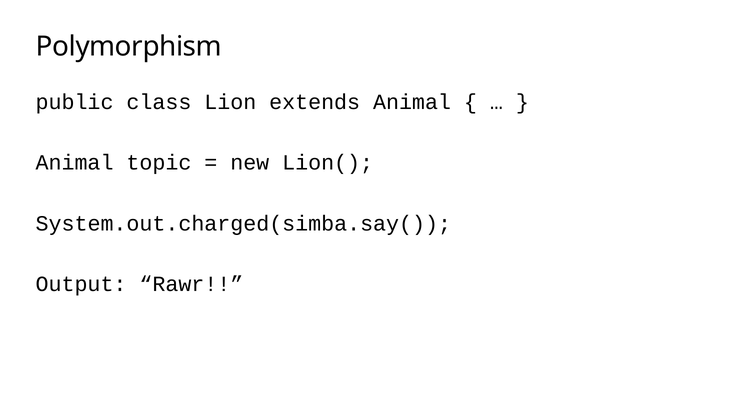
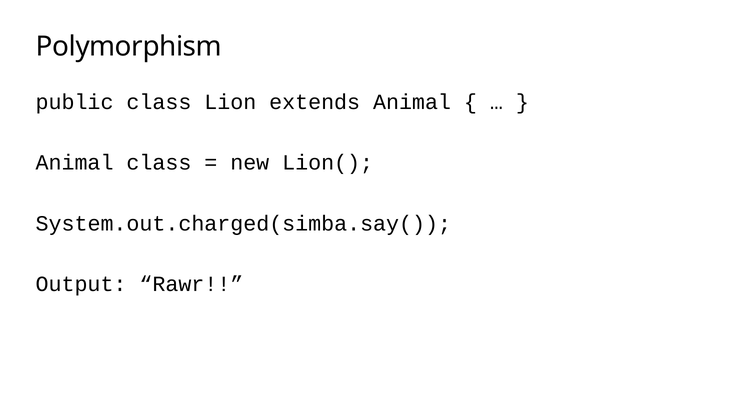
Animal topic: topic -> class (159, 163)
